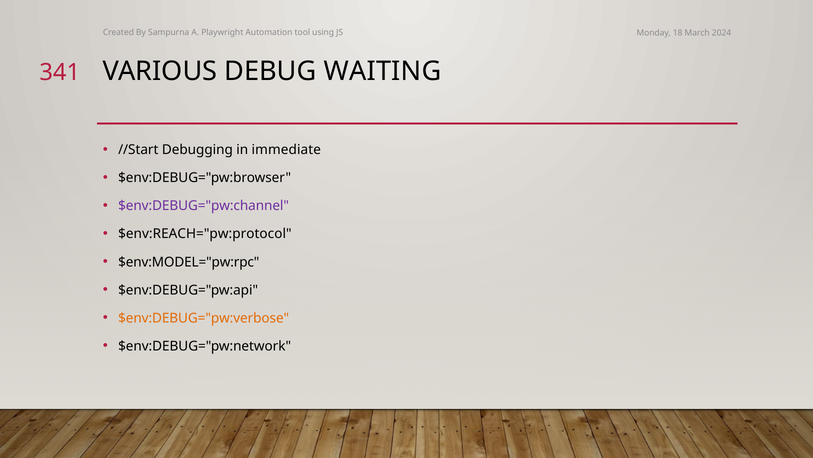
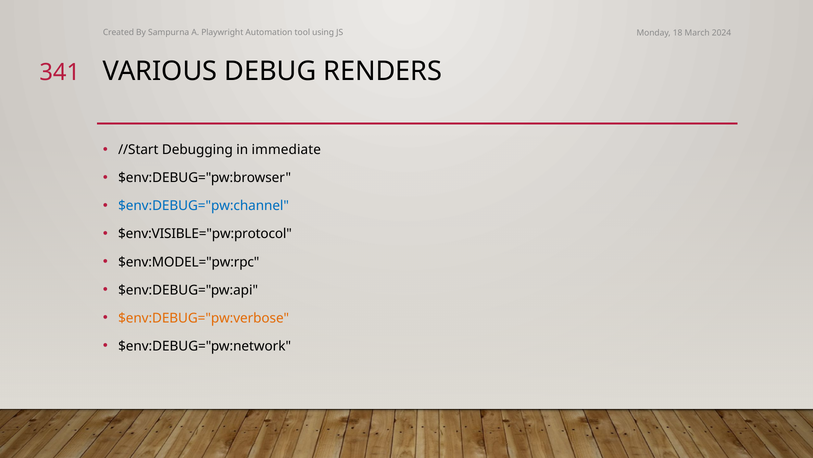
WAITING: WAITING -> RENDERS (383, 71)
$env:DEBUG="pw:channel colour: purple -> blue (204, 206)
$env:REACH="pw:protocol: $env:REACH="pw:protocol -> $env:VISIBLE="pw:protocol (205, 234)
